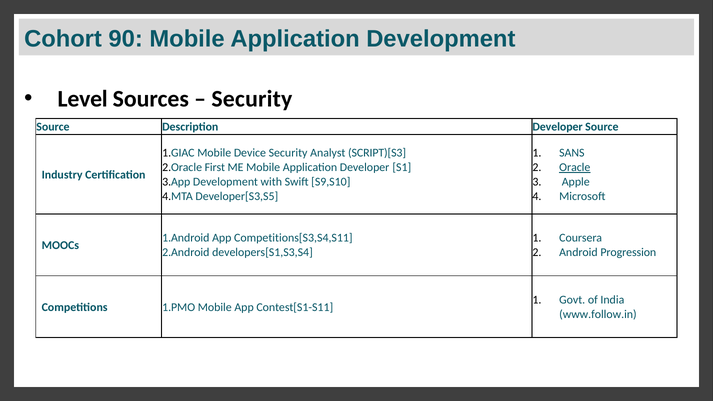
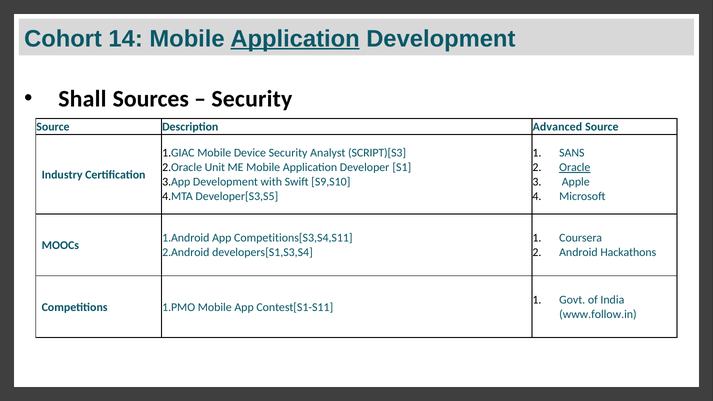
90: 90 -> 14 (126, 39)
Application underline: none -> present (295, 39)
Level: Level -> Shall (82, 99)
Description Developer: Developer -> Advanced (557, 127)
First: First -> Unit (215, 167)
Progression: Progression -> Hackathons (628, 253)
